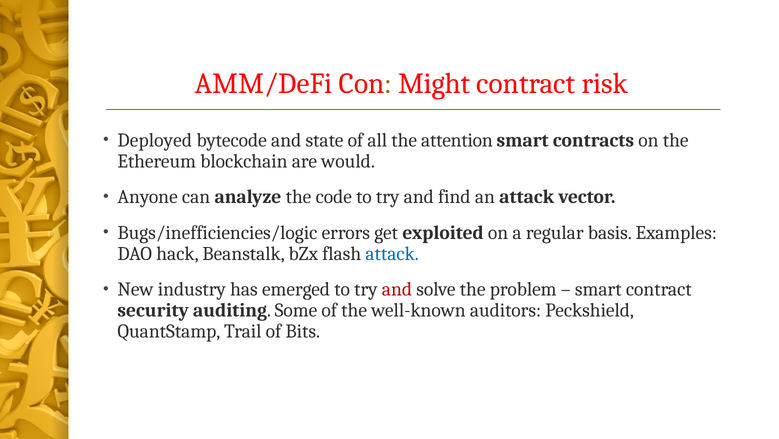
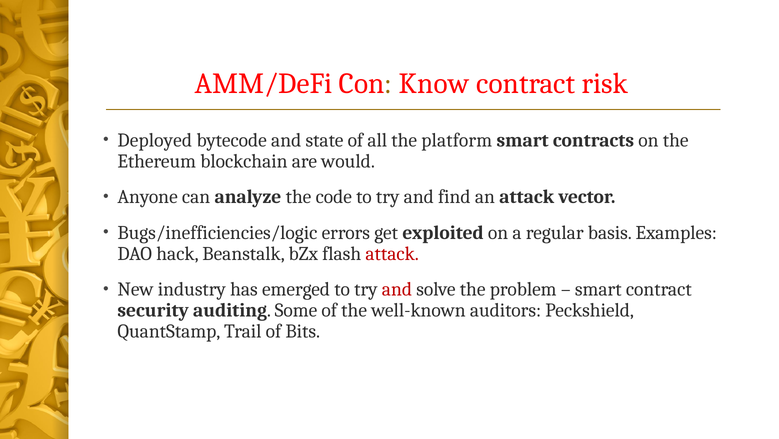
Might: Might -> Know (434, 83)
attention: attention -> platform (457, 140)
attack colour: blue -> red (392, 253)
